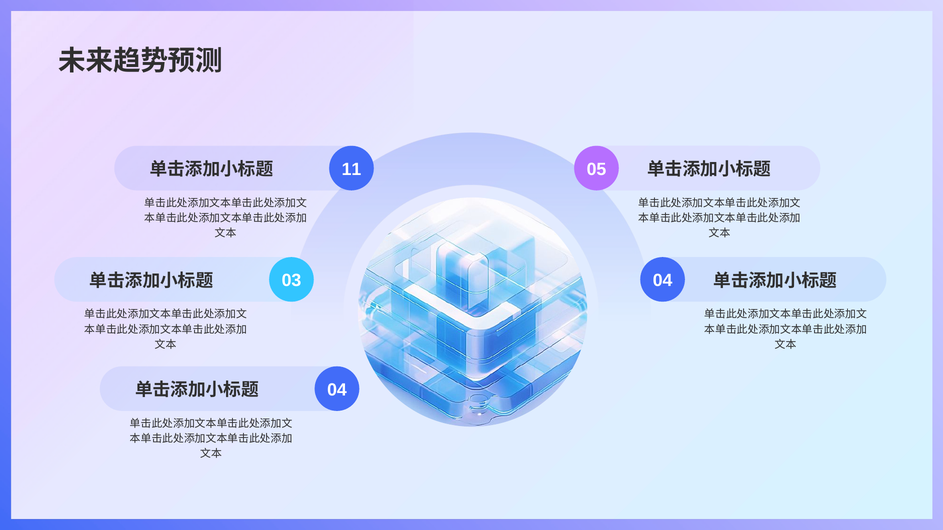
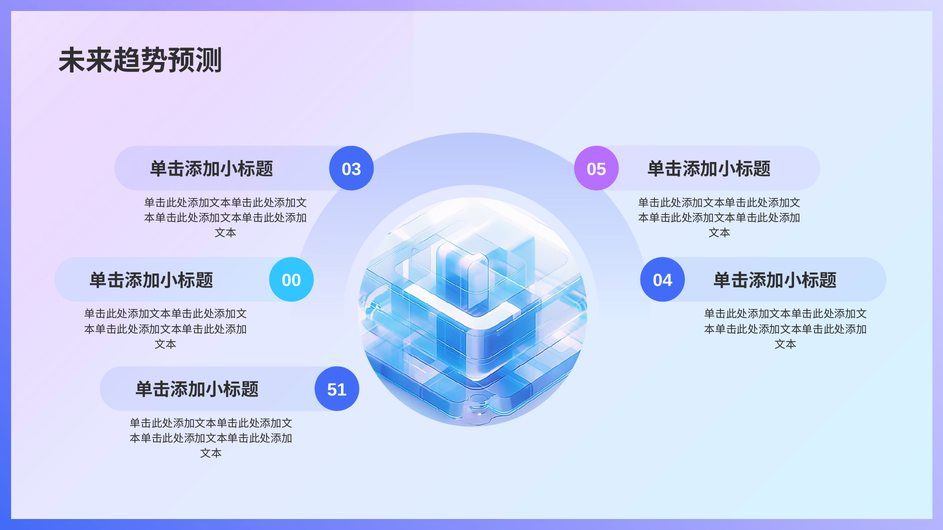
11: 11 -> 03 (351, 169)
03: 03 -> 00 (291, 281)
04: 04 -> 51 (337, 390)
